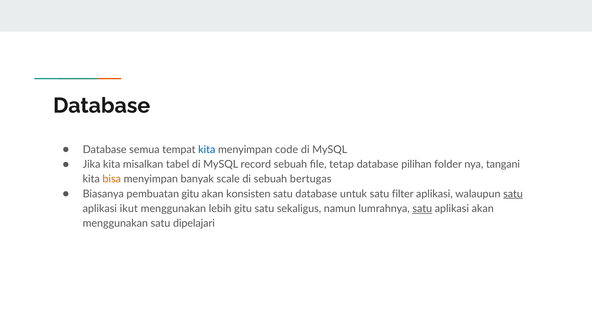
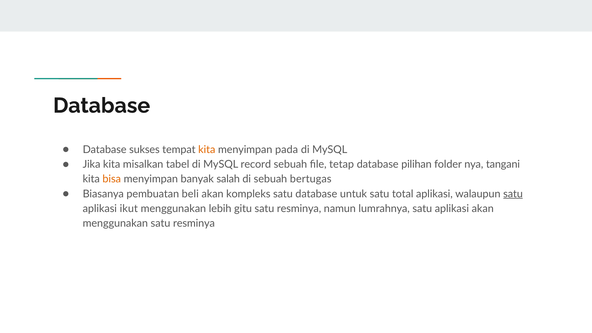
semua: semua -> sukses (144, 150)
kita colour: blue -> orange (207, 150)
code: code -> pada (287, 150)
scale: scale -> salah (228, 179)
pembuatan gitu: gitu -> beli (190, 194)
konsisten: konsisten -> kompleks (248, 194)
filter: filter -> total (403, 194)
sekaligus: sekaligus -> resminya (299, 209)
satu underline: present -> none (422, 209)
menggunakan satu dipelajari: dipelajari -> resminya (194, 223)
